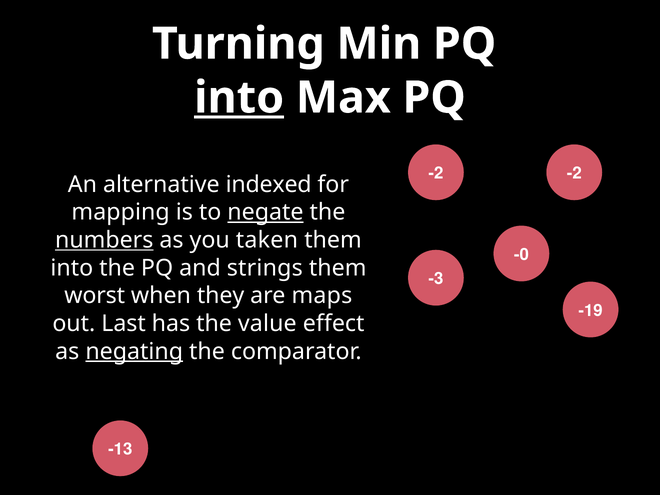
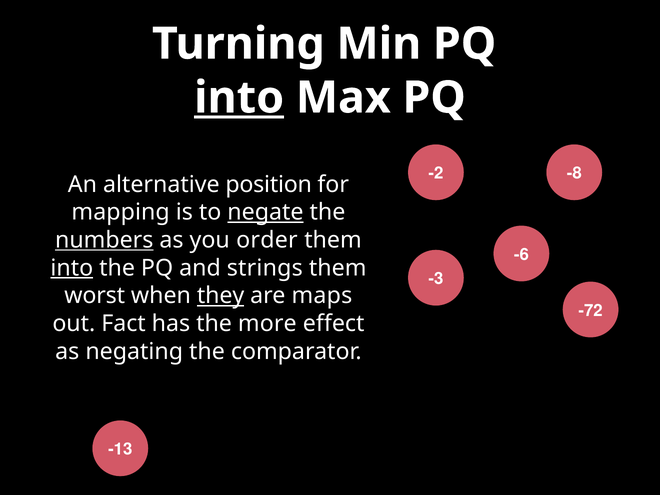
-2 -2: -2 -> -8 (574, 173)
indexed: indexed -> position (269, 184)
taken: taken -> order (267, 240)
-0: -0 -> -6 (521, 255)
into underline: none -> present (72, 268)
they underline: none -> present (221, 296)
-19: -19 -> -72 (591, 311)
Last: Last -> Fact (124, 324)
value: value -> more (267, 324)
negating underline: present -> none (134, 351)
